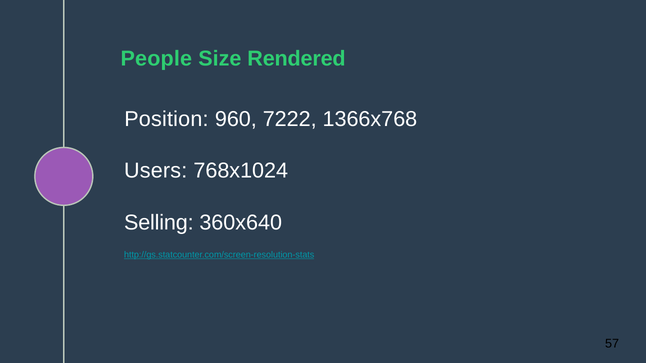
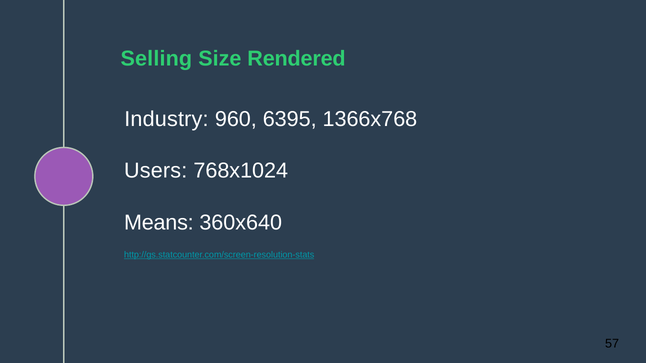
People: People -> Selling (156, 59)
Position: Position -> Industry (166, 119)
7222: 7222 -> 6395 (290, 119)
Selling: Selling -> Means (159, 223)
